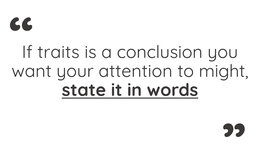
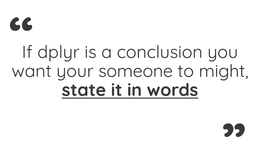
traits: traits -> dplyr (59, 52)
attention: attention -> someone (136, 71)
